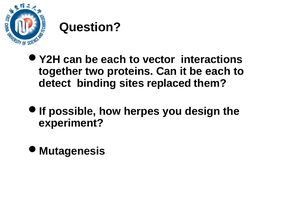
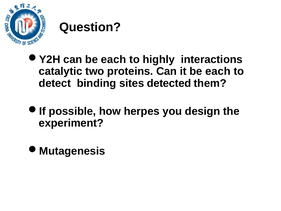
vector: vector -> highly (159, 59)
together: together -> catalytic (61, 71)
replaced: replaced -> detected (169, 83)
